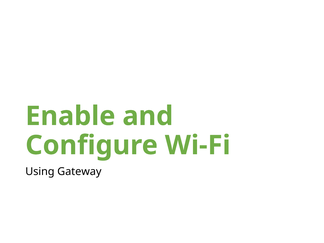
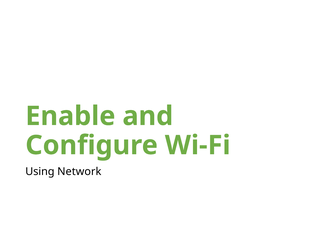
Gateway: Gateway -> Network (79, 171)
